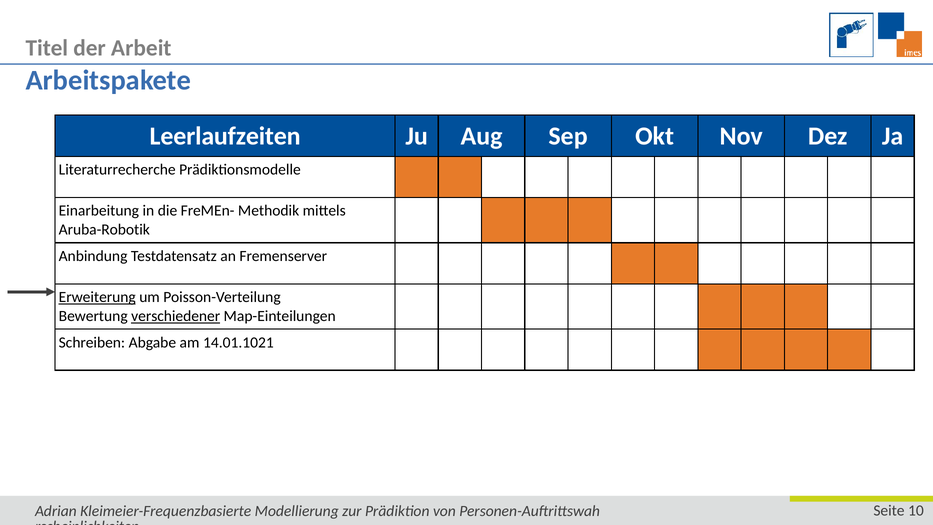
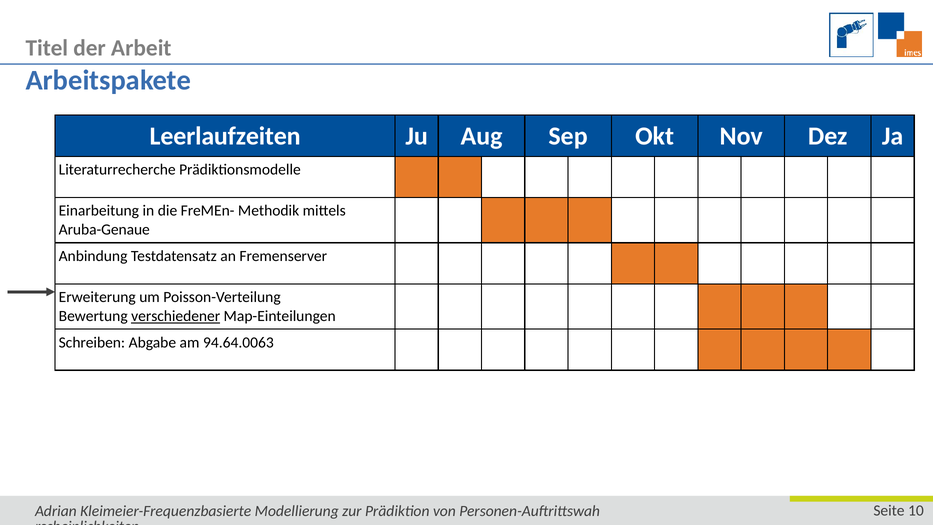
Aruba-Robotik: Aruba-Robotik -> Aruba-Genaue (104, 230)
Erweiterung underline: present -> none (97, 297)
14.01.1021: 14.01.1021 -> 94.64.0063 (238, 342)
